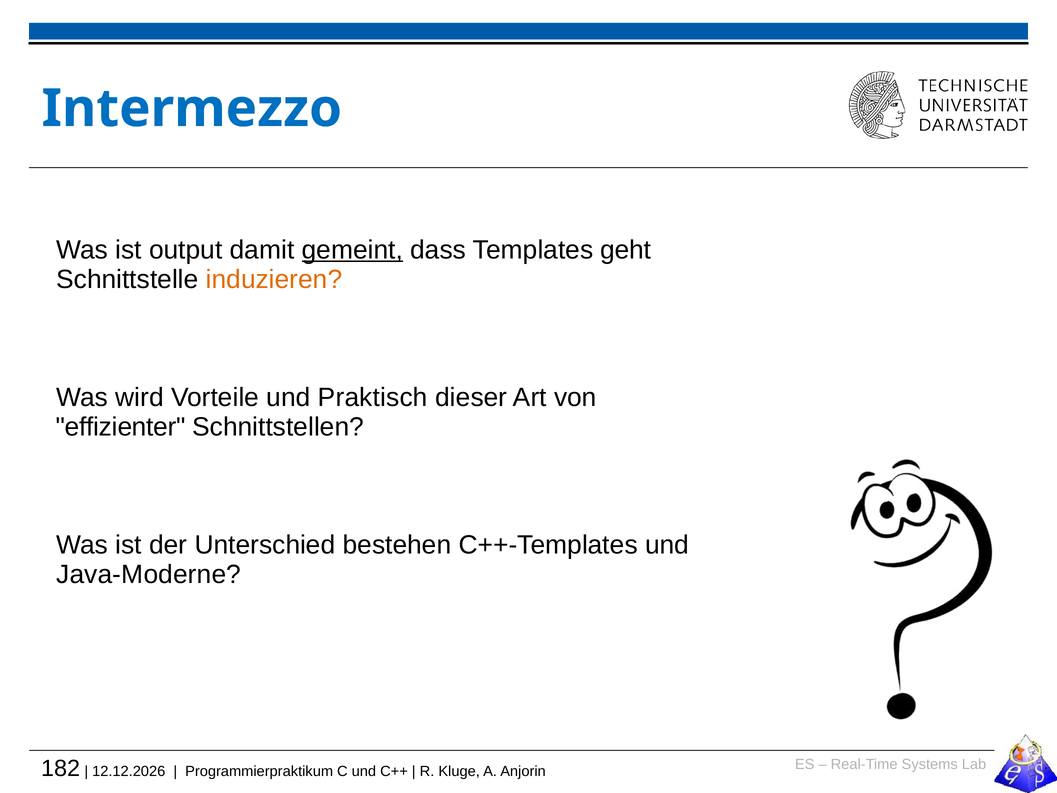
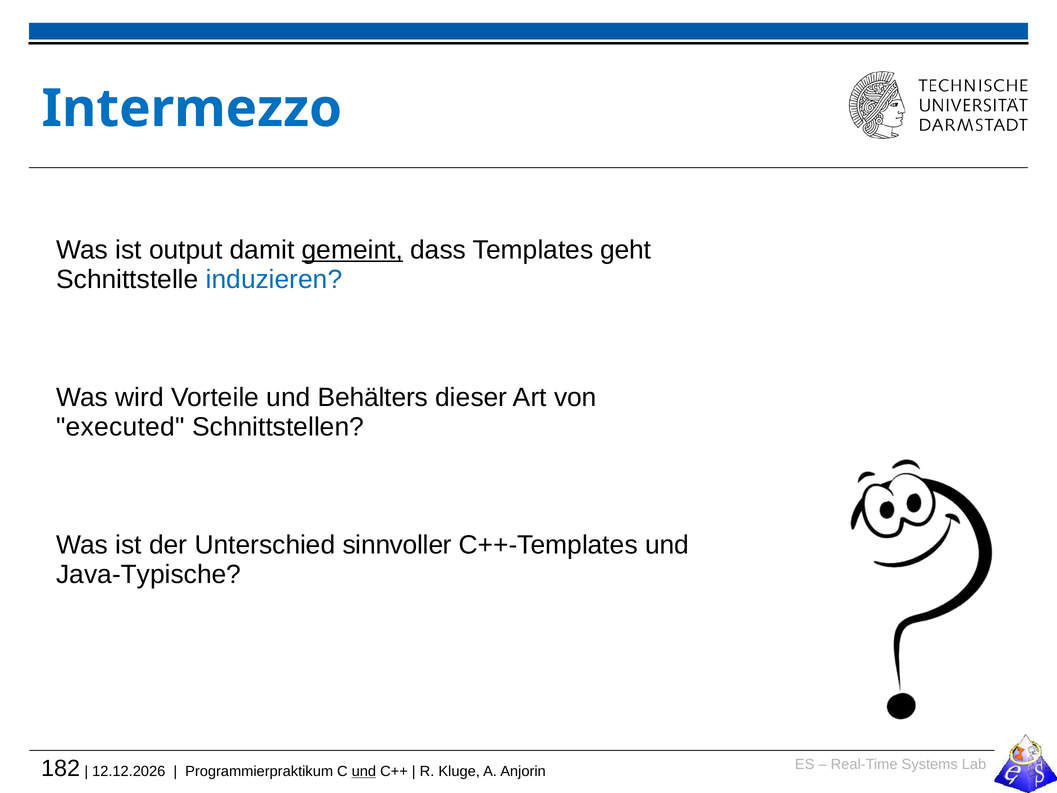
induzieren colour: orange -> blue (274, 279)
Praktisch: Praktisch -> Behälters (373, 397)
effizienter: effizienter -> executed (120, 427)
bestehen: bestehen -> sinnvoller (397, 545)
Java-Moderne: Java-Moderne -> Java-Typische (149, 574)
und underline: none -> present (364, 771)
